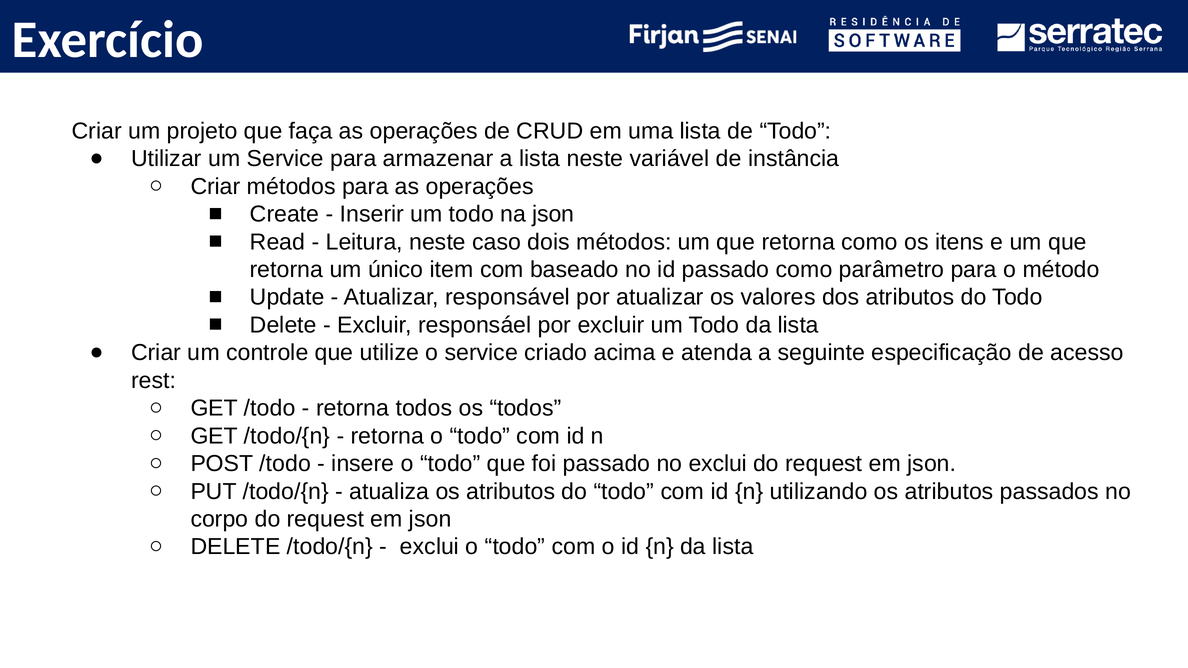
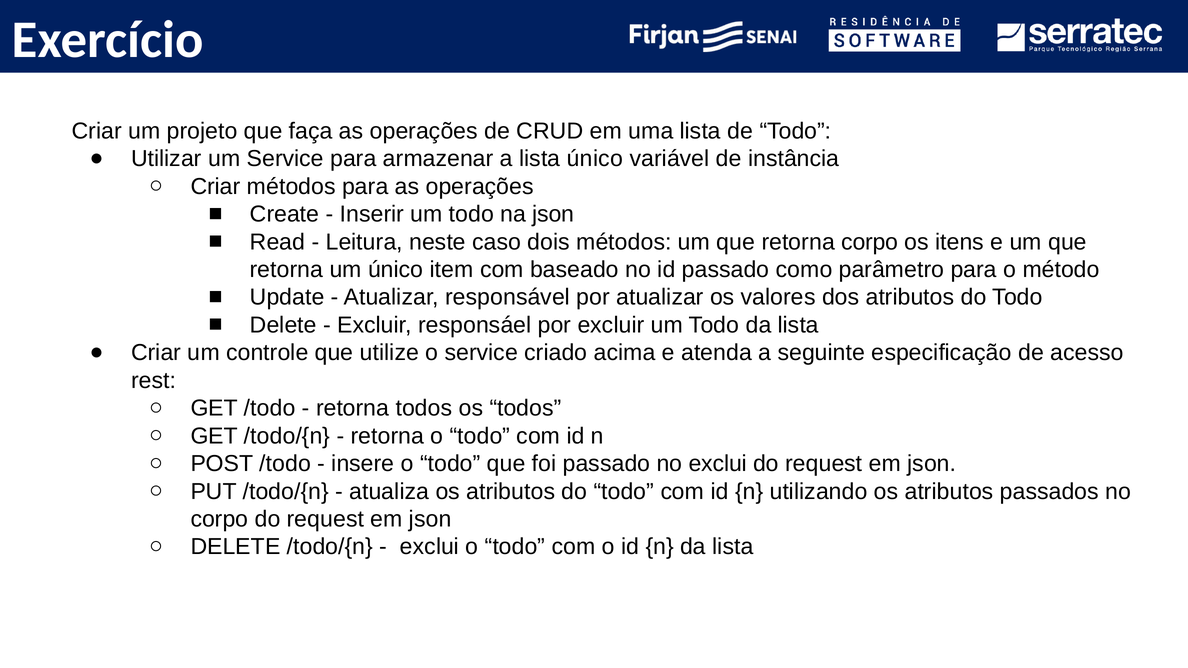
lista neste: neste -> único (595, 159)
retorna como: como -> corpo (870, 242)
